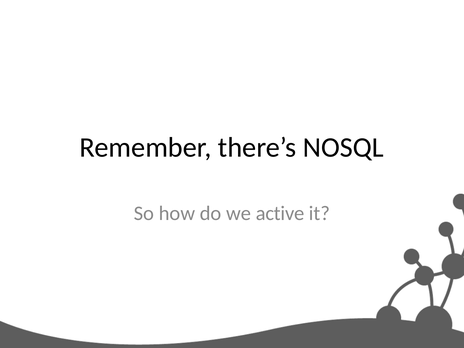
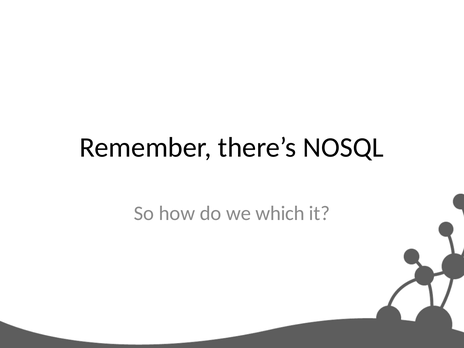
active: active -> which (280, 213)
